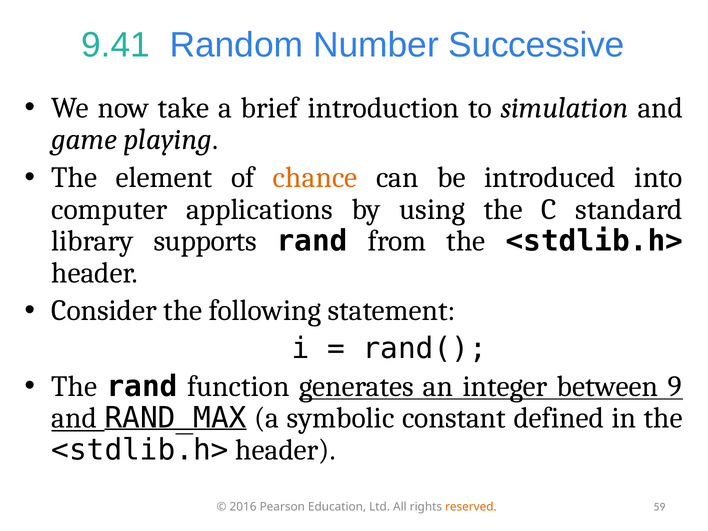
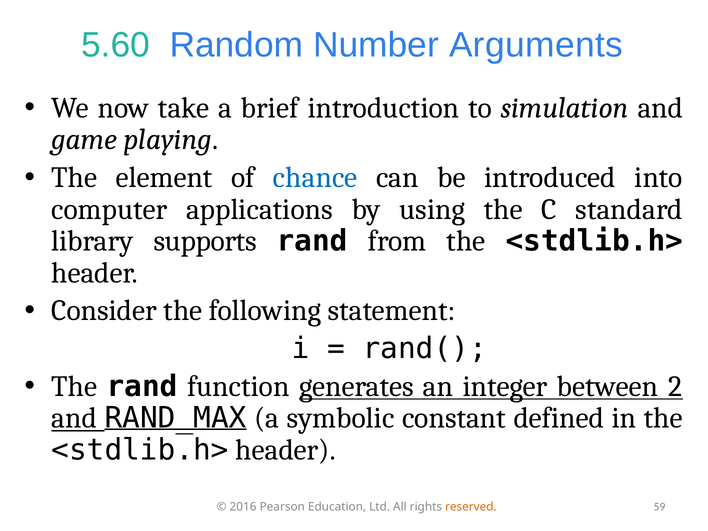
9.41: 9.41 -> 5.60 (116, 45)
Successive: Successive -> Arguments (536, 45)
chance colour: orange -> blue (315, 177)
9: 9 -> 2 (675, 386)
